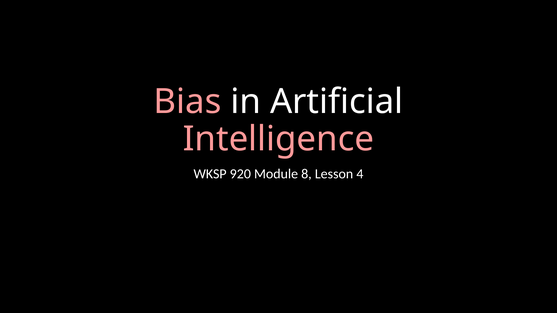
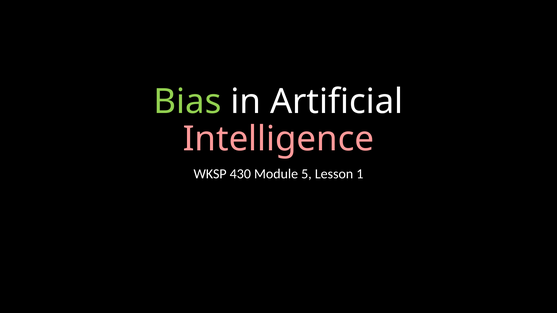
Bias colour: pink -> light green (188, 102)
920: 920 -> 430 (240, 174)
8: 8 -> 5 (306, 174)
4: 4 -> 1 (360, 174)
